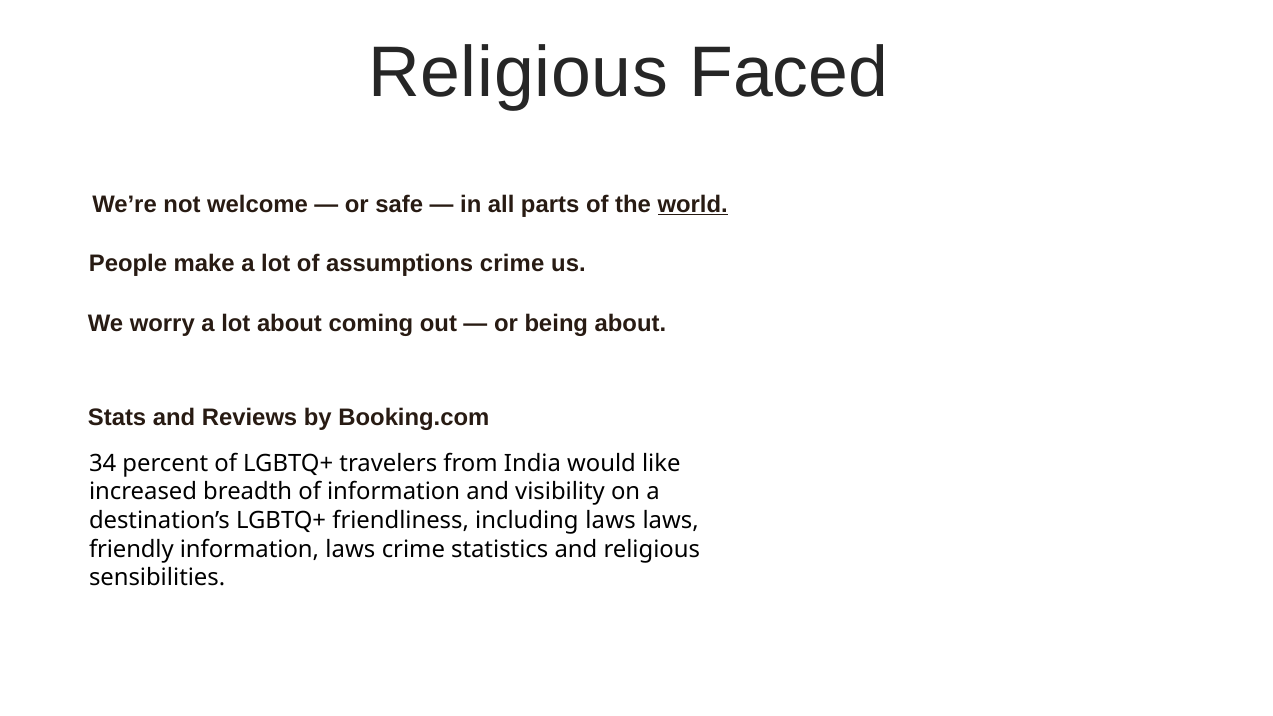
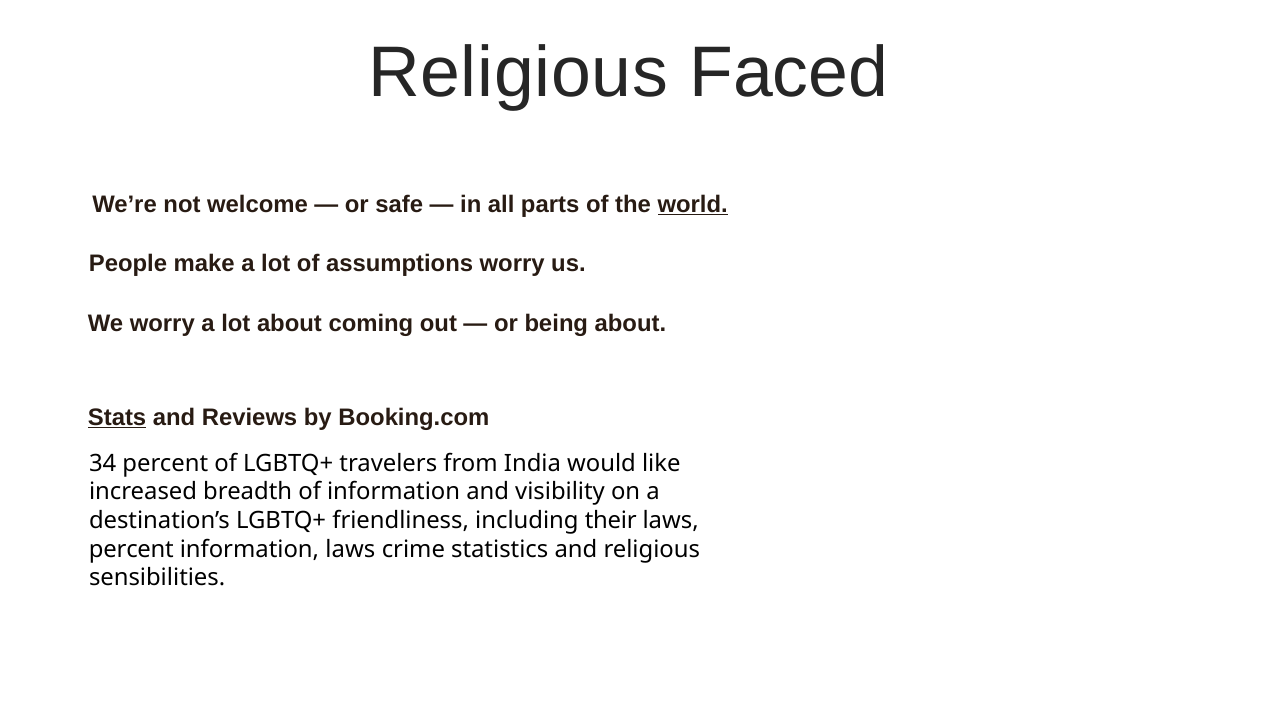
assumptions crime: crime -> worry (512, 264)
Stats underline: none -> present (117, 417)
including laws: laws -> their (611, 521)
friendly: friendly -> percent (131, 549)
